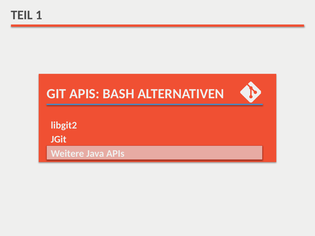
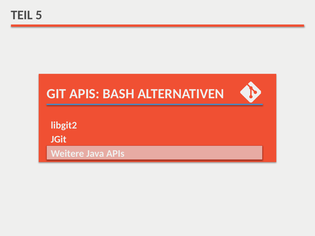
1: 1 -> 5 (39, 15)
